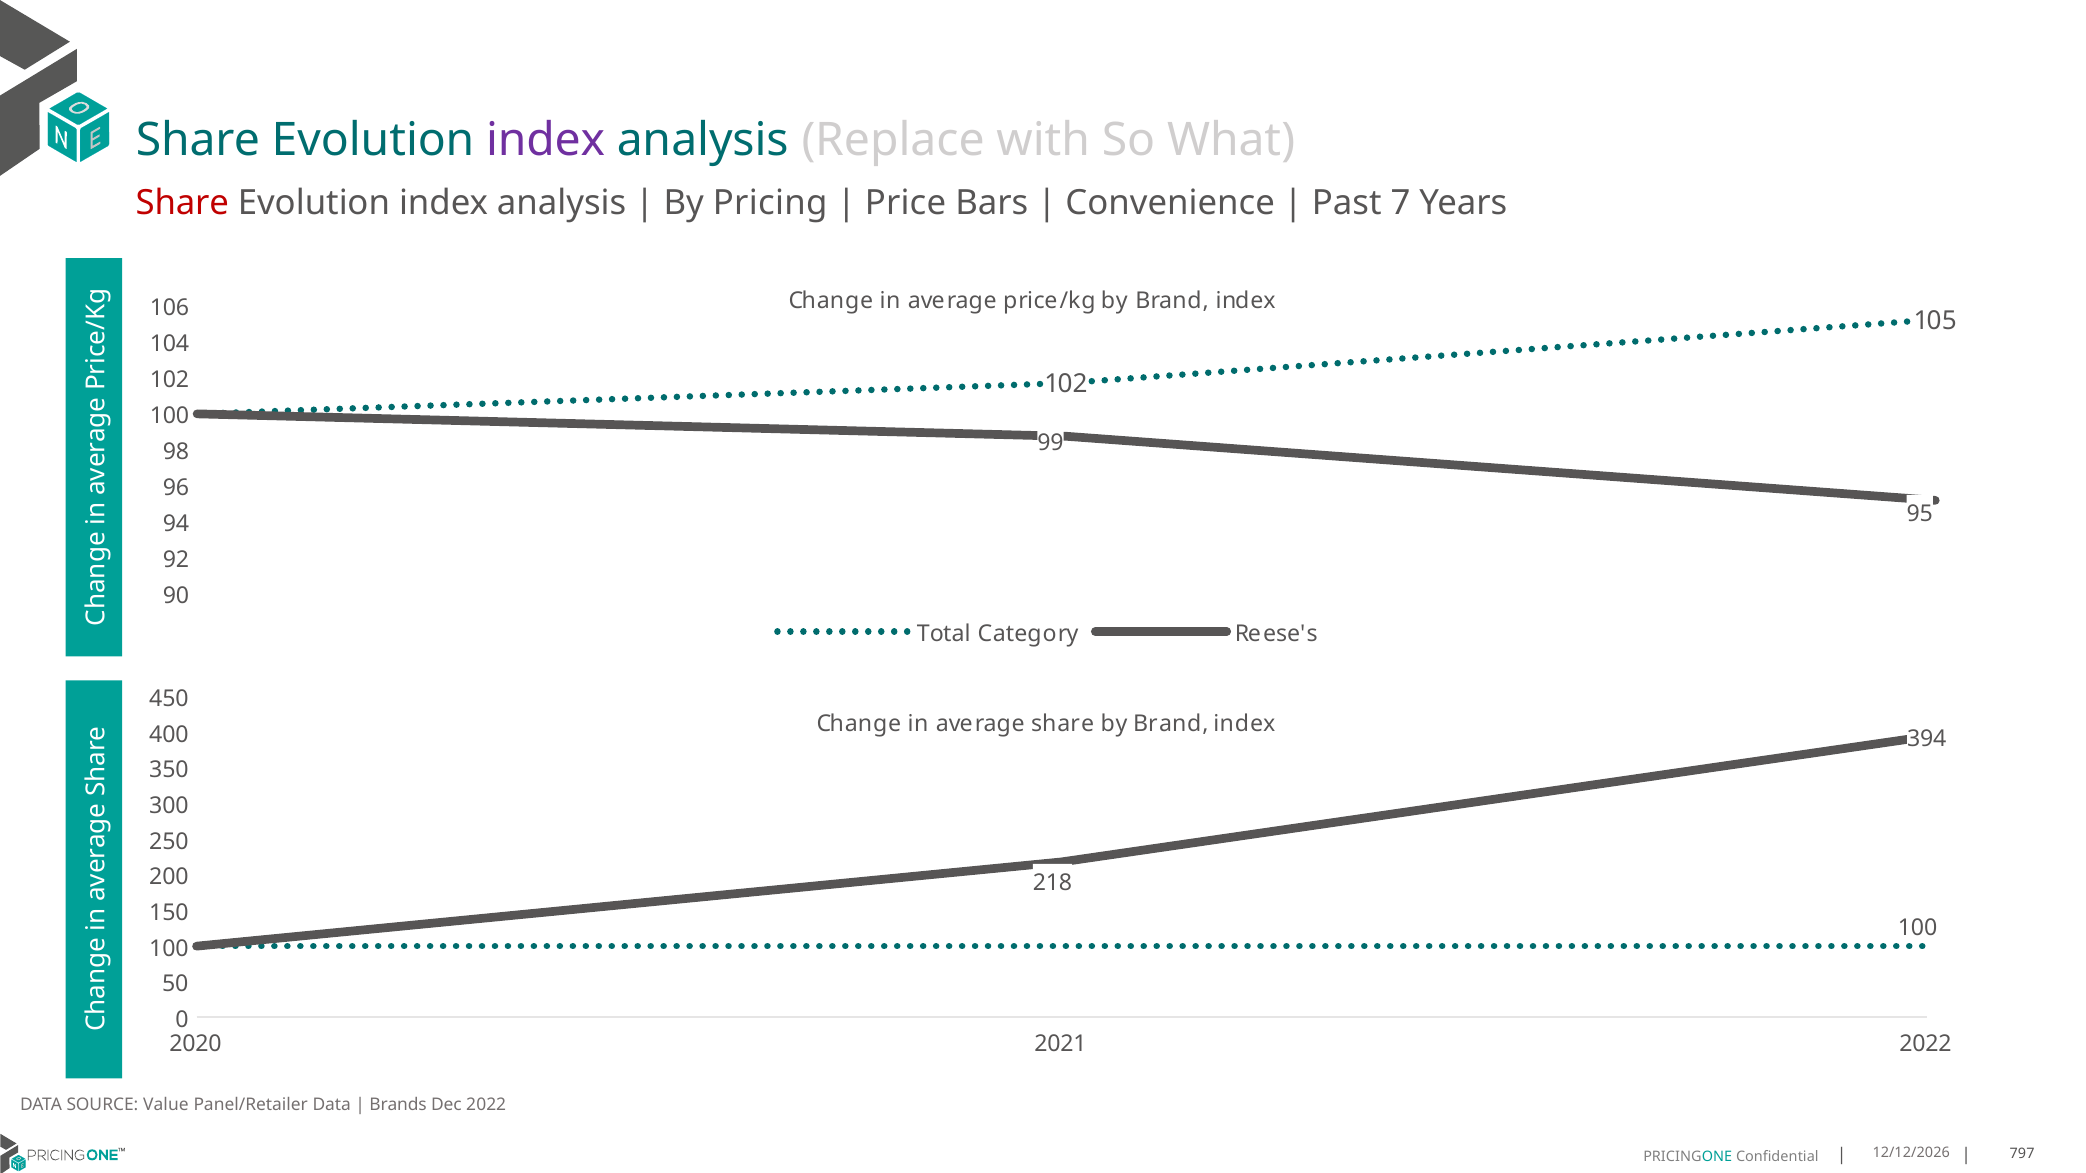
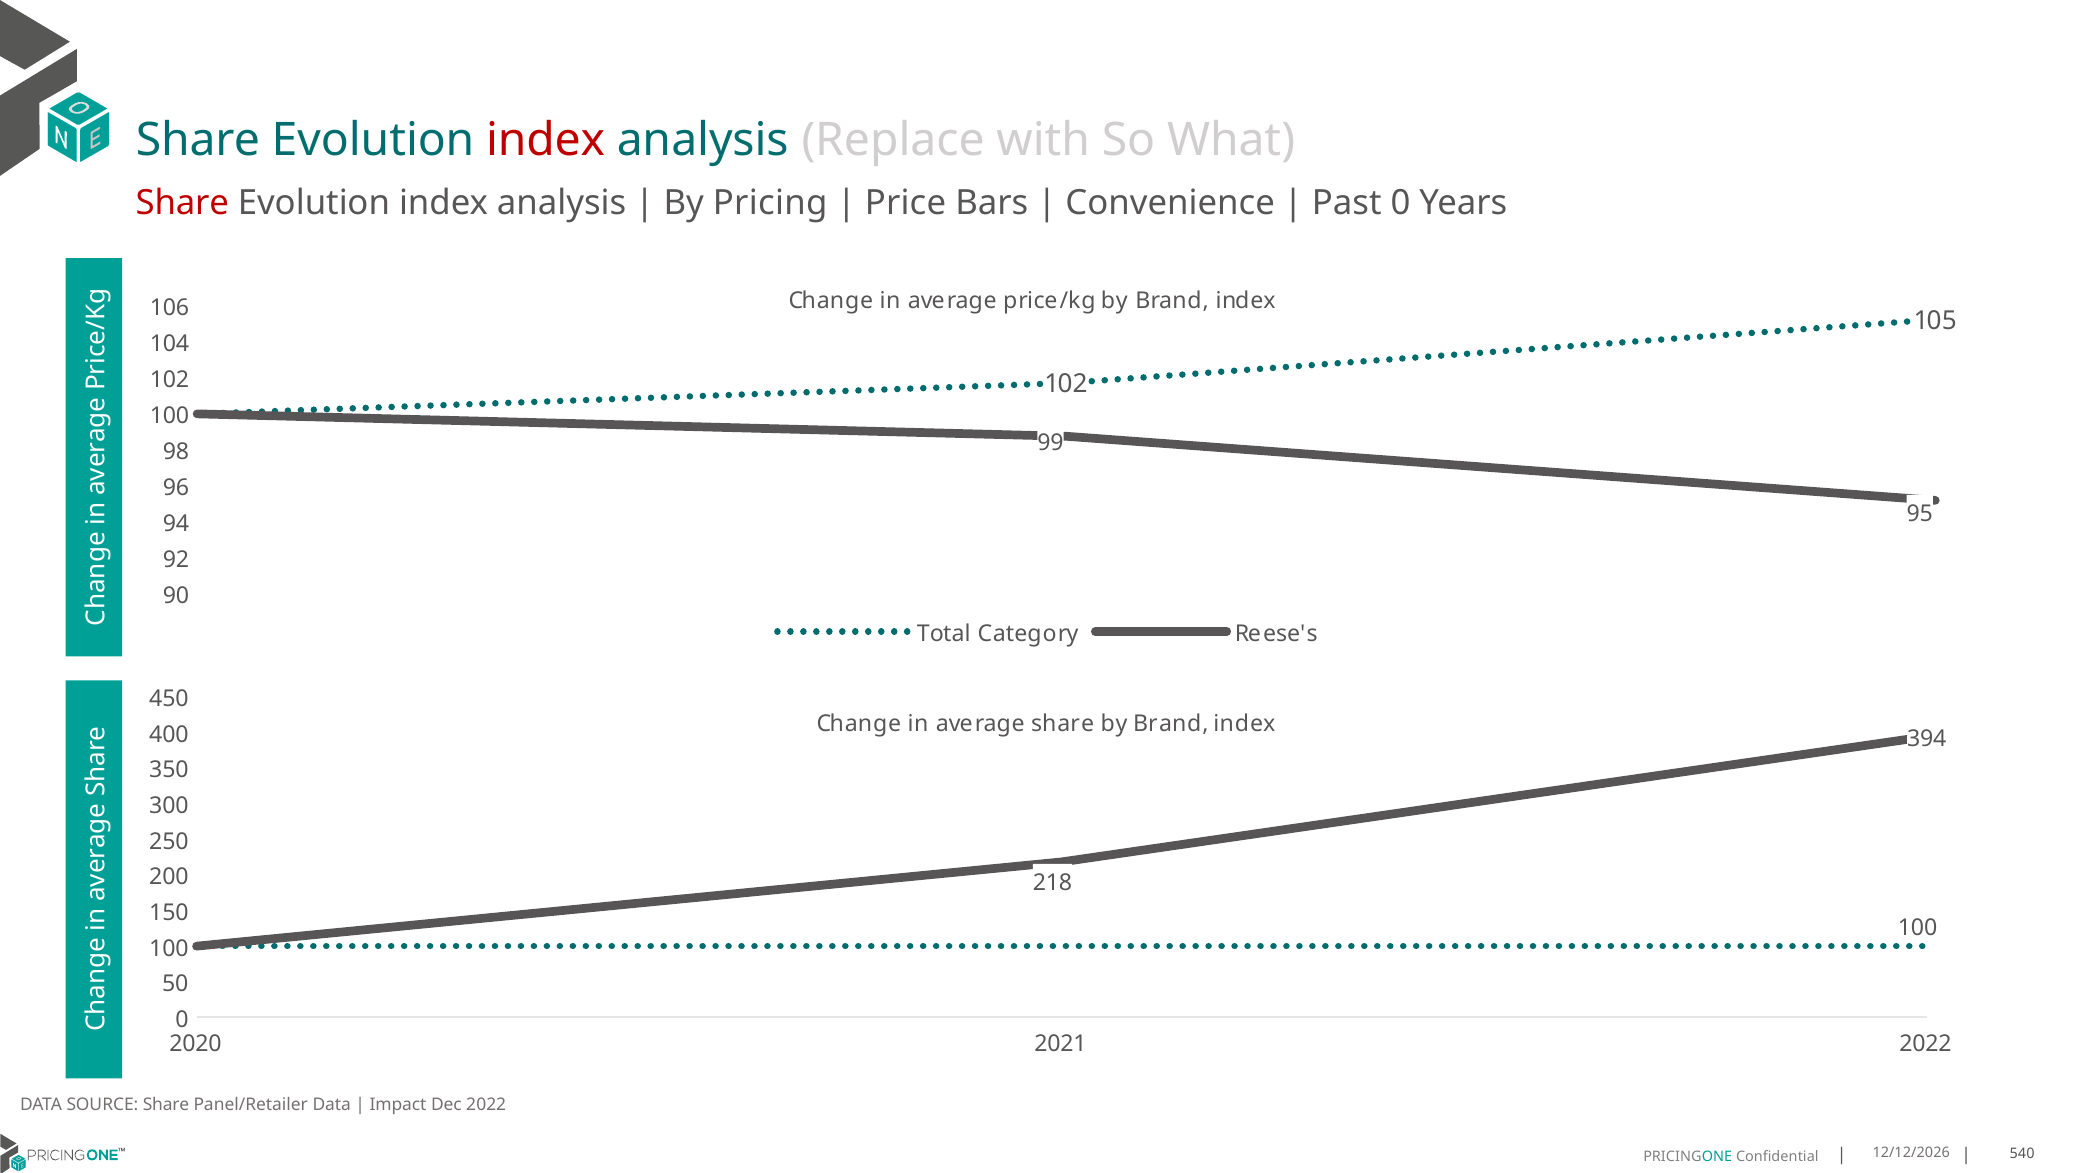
index colour: purple -> red (546, 140)
Past 7: 7 -> 0 (1401, 203)
SOURCE Value: Value -> Share (166, 1105)
Brands: Brands -> Impact (398, 1105)
797: 797 -> 540 (2022, 1154)
